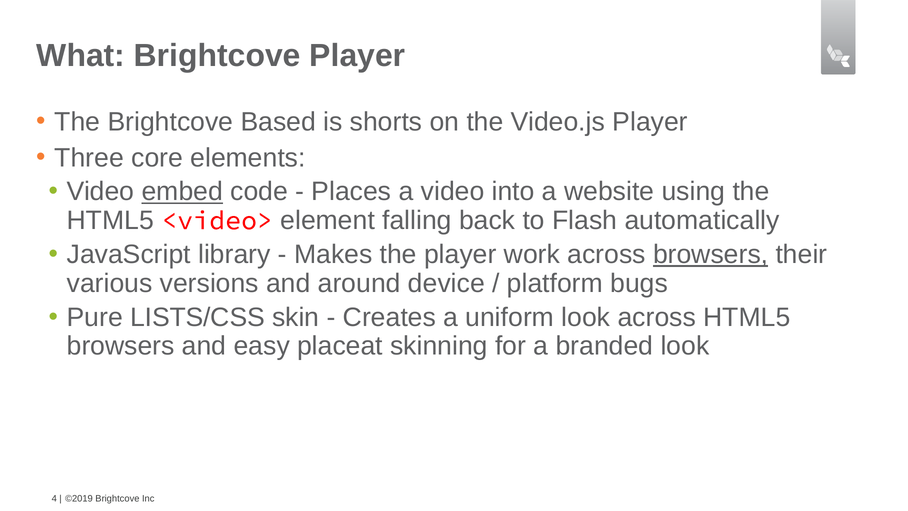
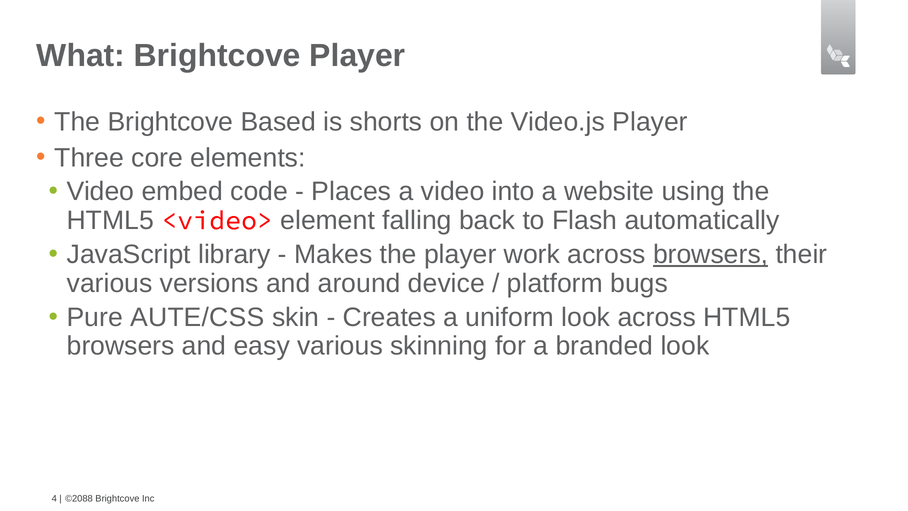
embed underline: present -> none (182, 192)
LISTS/CSS: LISTS/CSS -> AUTE/CSS (197, 317)
easy placeat: placeat -> various (340, 346)
©2019: ©2019 -> ©2088 (79, 499)
